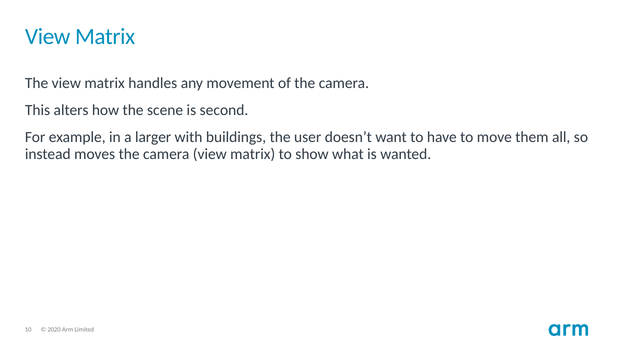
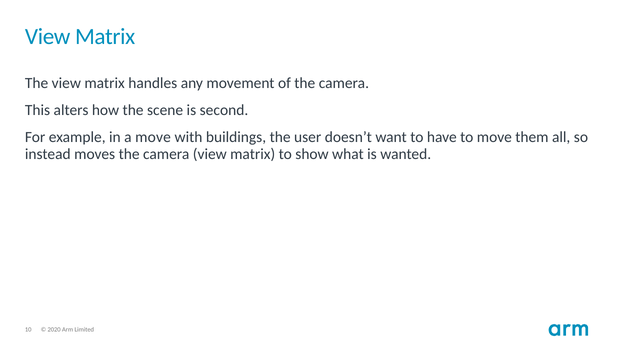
a larger: larger -> move (153, 137)
